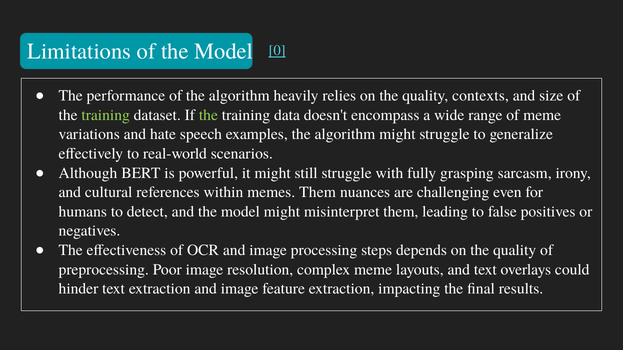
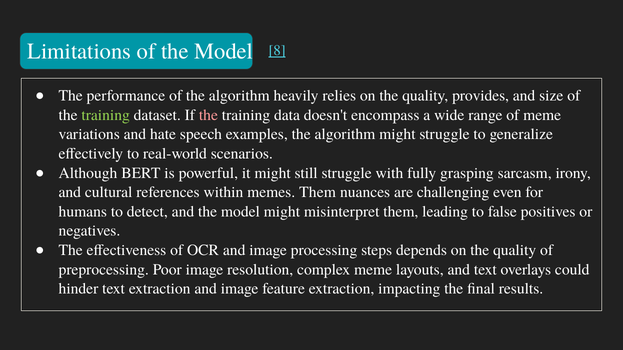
0: 0 -> 8 (277, 51)
contexts: contexts -> provides (481, 96)
the colour: light green -> pink (208, 115)
